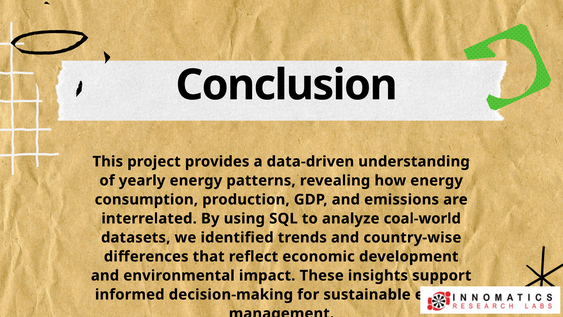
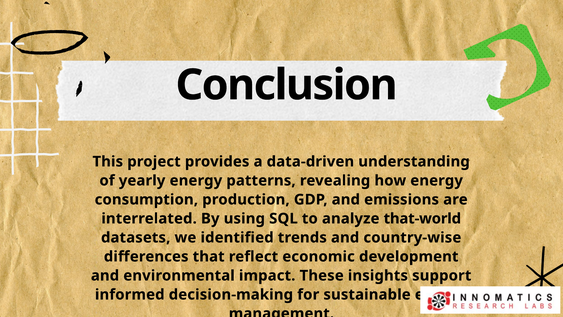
coal-world: coal-world -> that-world (422, 218)
